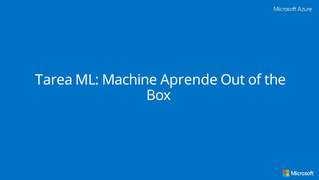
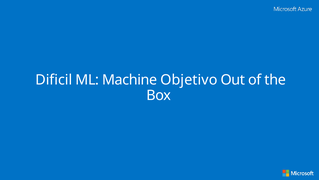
Tarea: Tarea -> Dificil (54, 80)
Aprende: Aprende -> Objetivo (189, 80)
